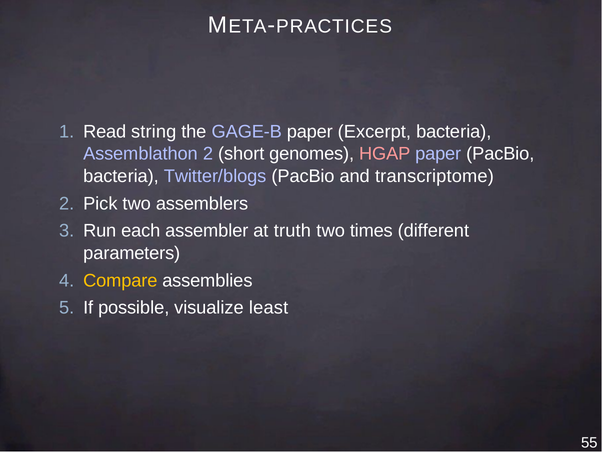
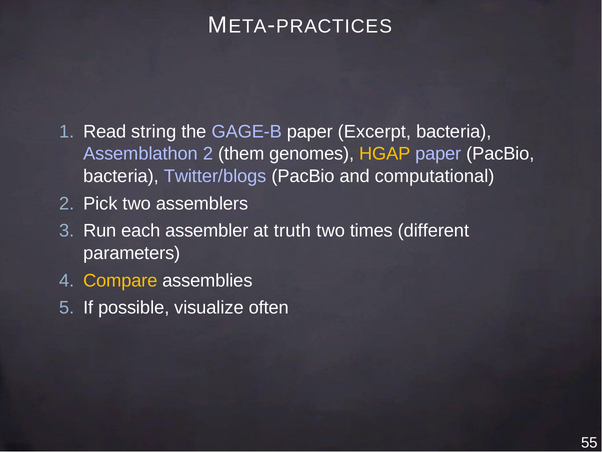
short: short -> them (241, 154)
HGAP colour: pink -> yellow (385, 154)
transcriptome: transcriptome -> computational (435, 176)
least: least -> often (269, 308)
